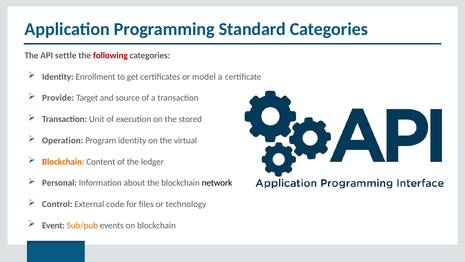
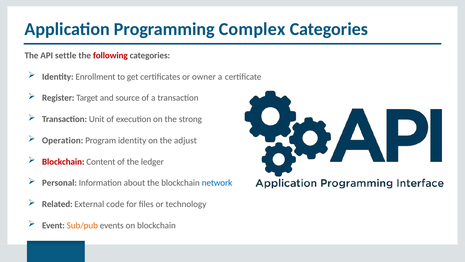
Standard: Standard -> Complex (252, 29)
model: model -> owner (204, 77)
Provide: Provide -> Register (58, 98)
stored: stored -> strong (190, 119)
virtual: virtual -> adjust (185, 140)
Blockchain colour: orange -> red (63, 161)
network colour: black -> blue (217, 183)
Control: Control -> Related (57, 204)
